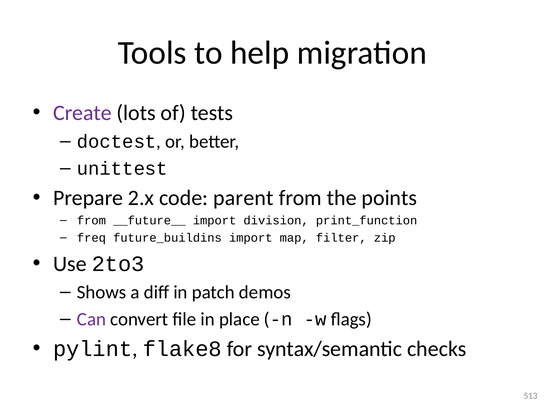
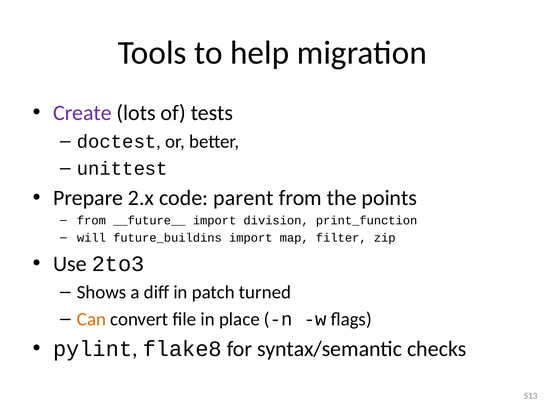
freq: freq -> will (91, 238)
demos: demos -> turned (265, 292)
Can colour: purple -> orange (91, 319)
